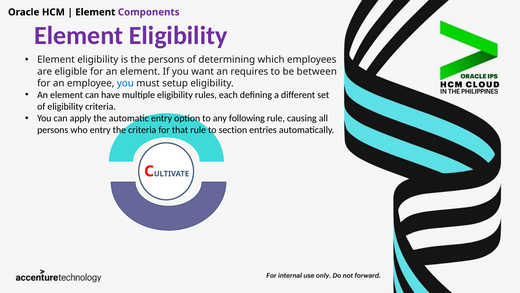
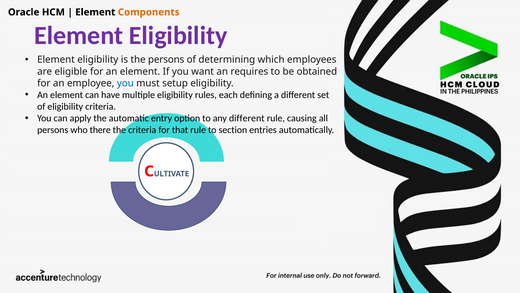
Components colour: purple -> orange (149, 12)
between: between -> obtained (317, 71)
any following: following -> different (247, 118)
who entry: entry -> there (100, 130)
